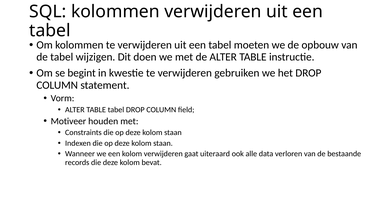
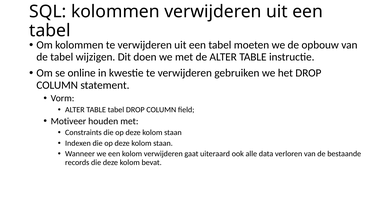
begint: begint -> online (82, 73)
